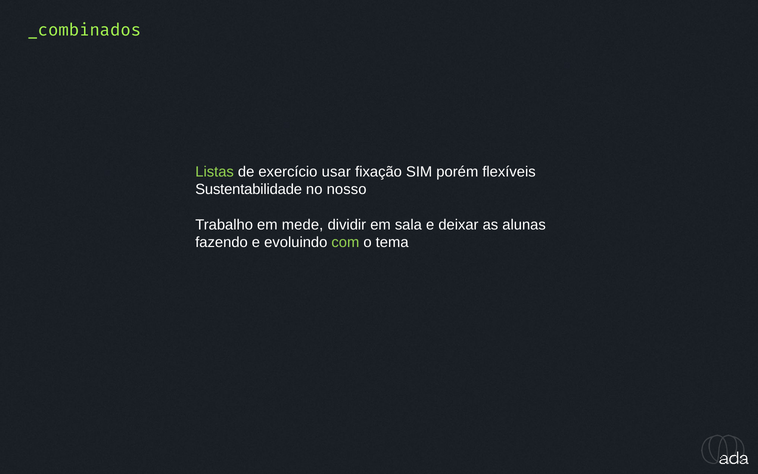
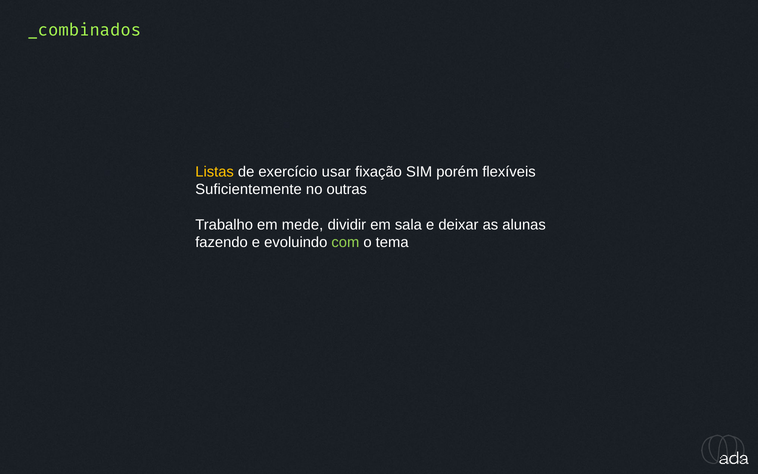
Listas colour: light green -> yellow (215, 172)
Sustentabilidade: Sustentabilidade -> Suficientemente (249, 189)
nosso: nosso -> outras (347, 189)
